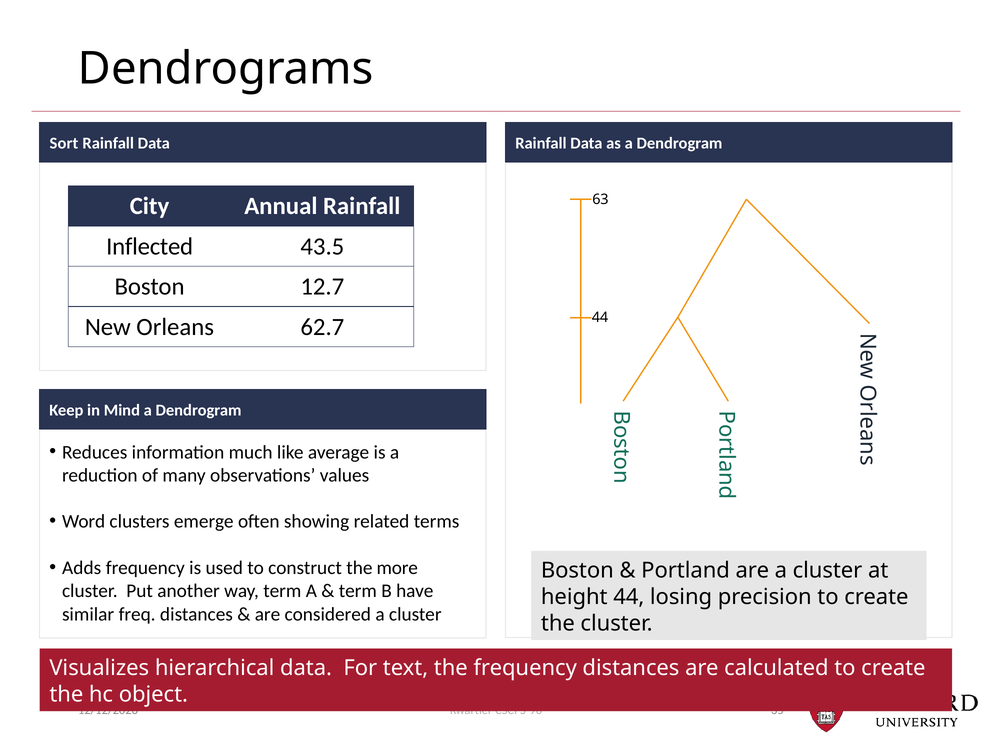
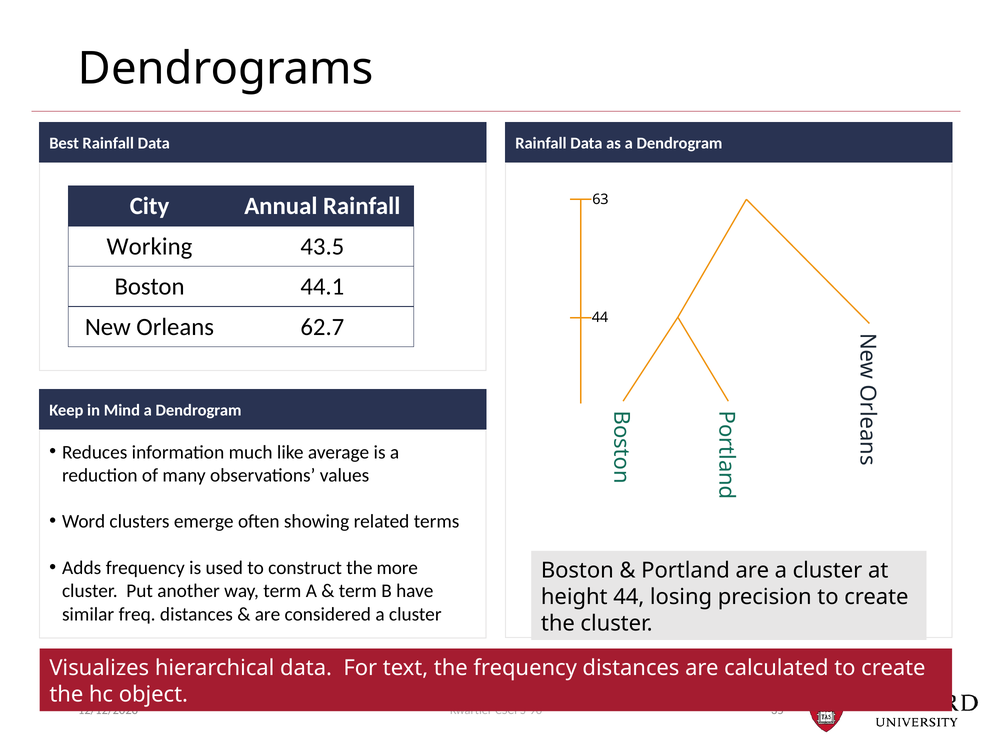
Sort: Sort -> Best (64, 143)
Inflected: Inflected -> Working (149, 246)
12.7: 12.7 -> 44.1 (322, 287)
